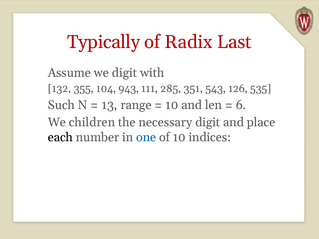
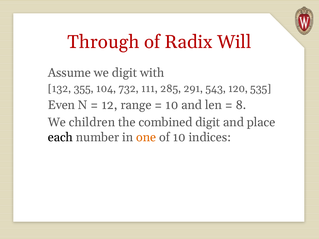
Typically: Typically -> Through (103, 42)
Last: Last -> Will (234, 42)
943: 943 -> 732 (129, 89)
351: 351 -> 291 (193, 89)
126: 126 -> 120 (238, 89)
Such: Such -> Even (61, 105)
13: 13 -> 12 (109, 105)
6: 6 -> 8 (241, 105)
necessary: necessary -> combined (165, 122)
one colour: blue -> orange (146, 137)
